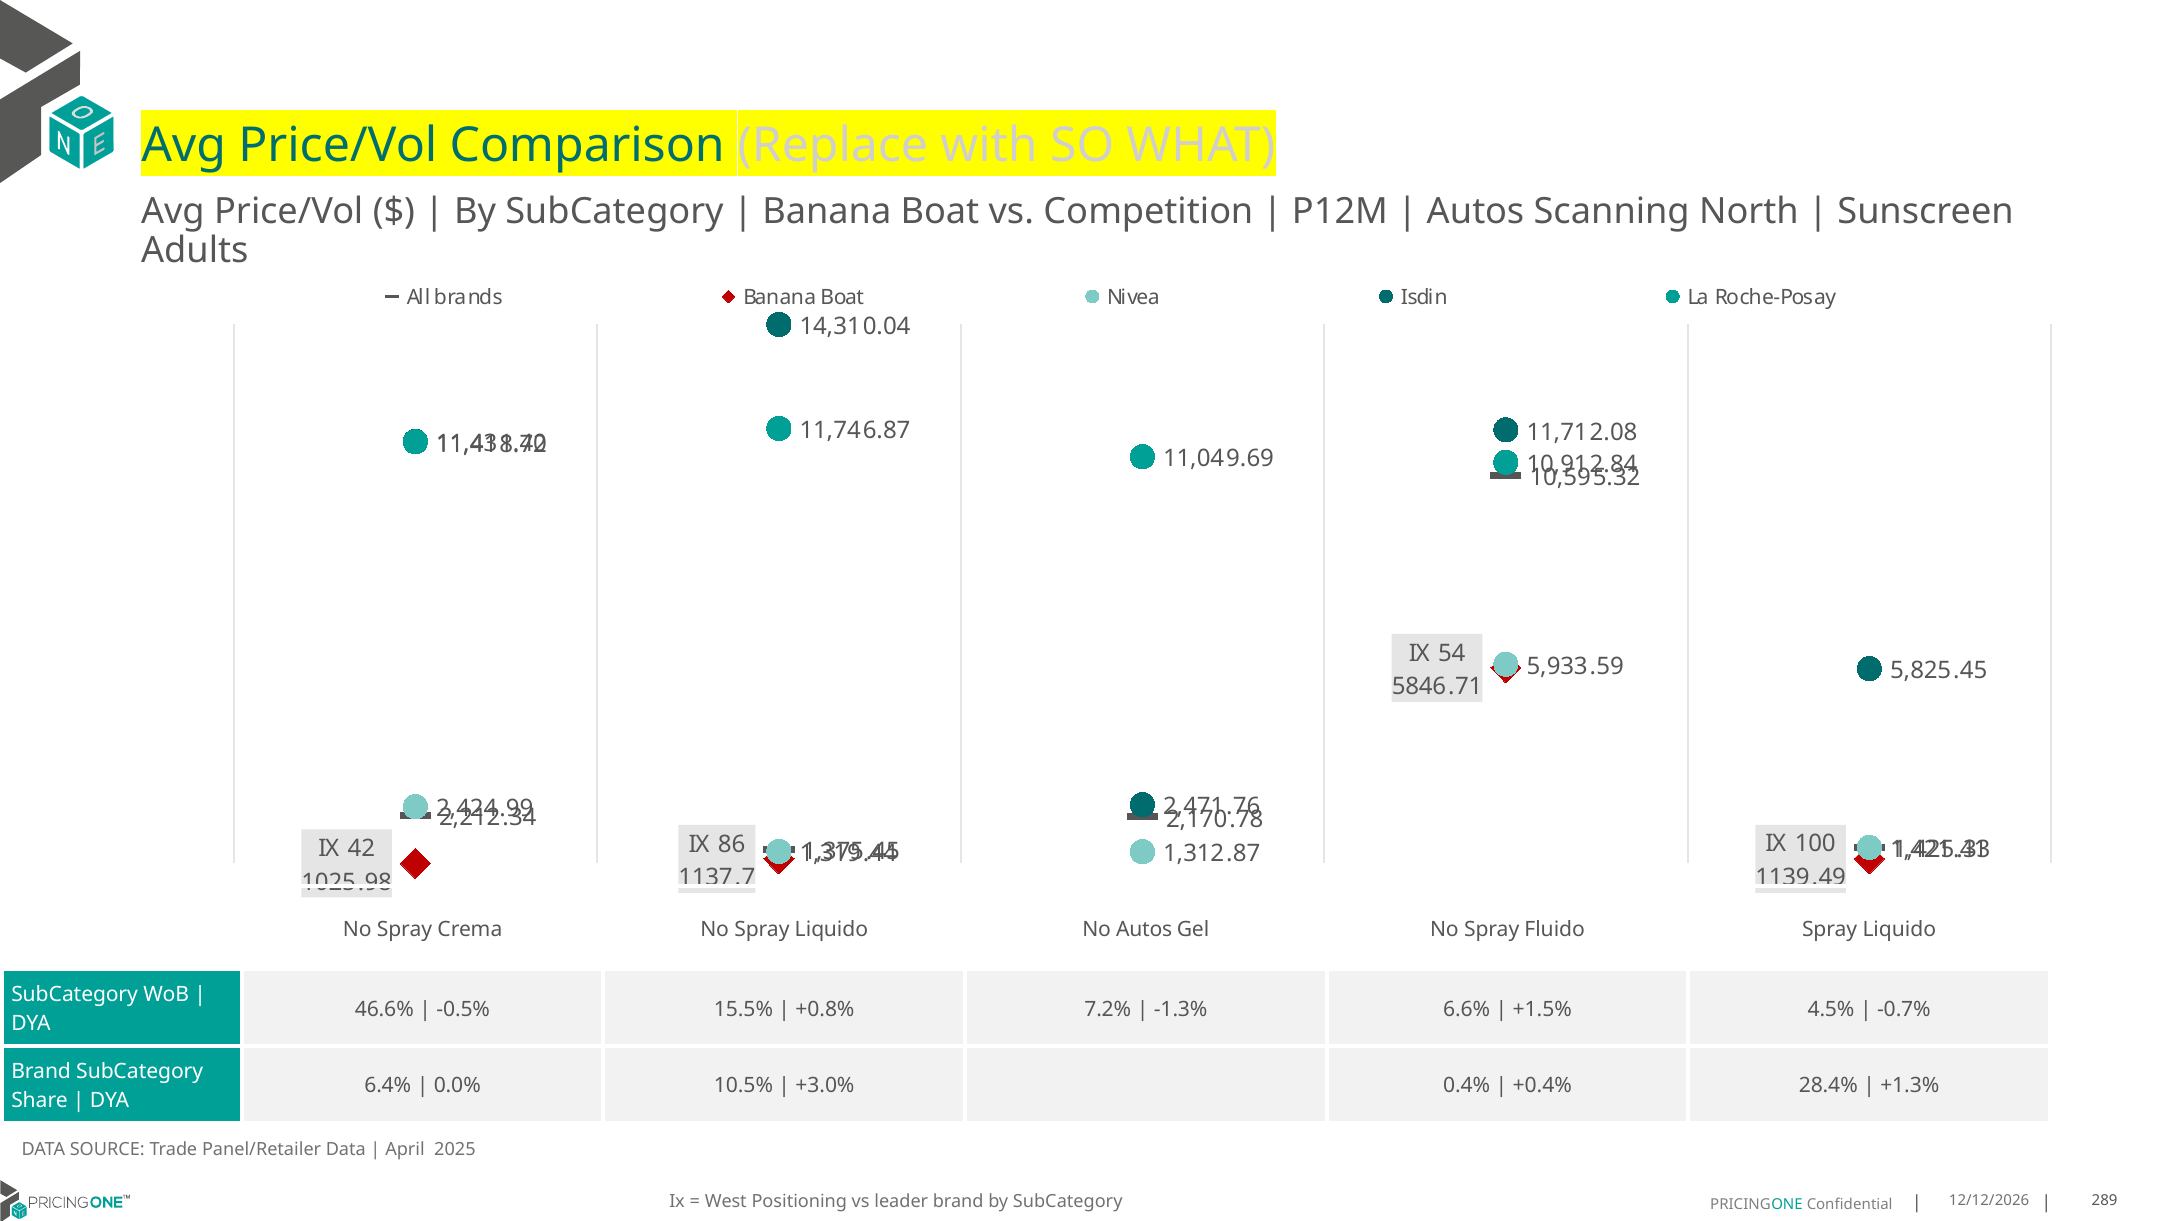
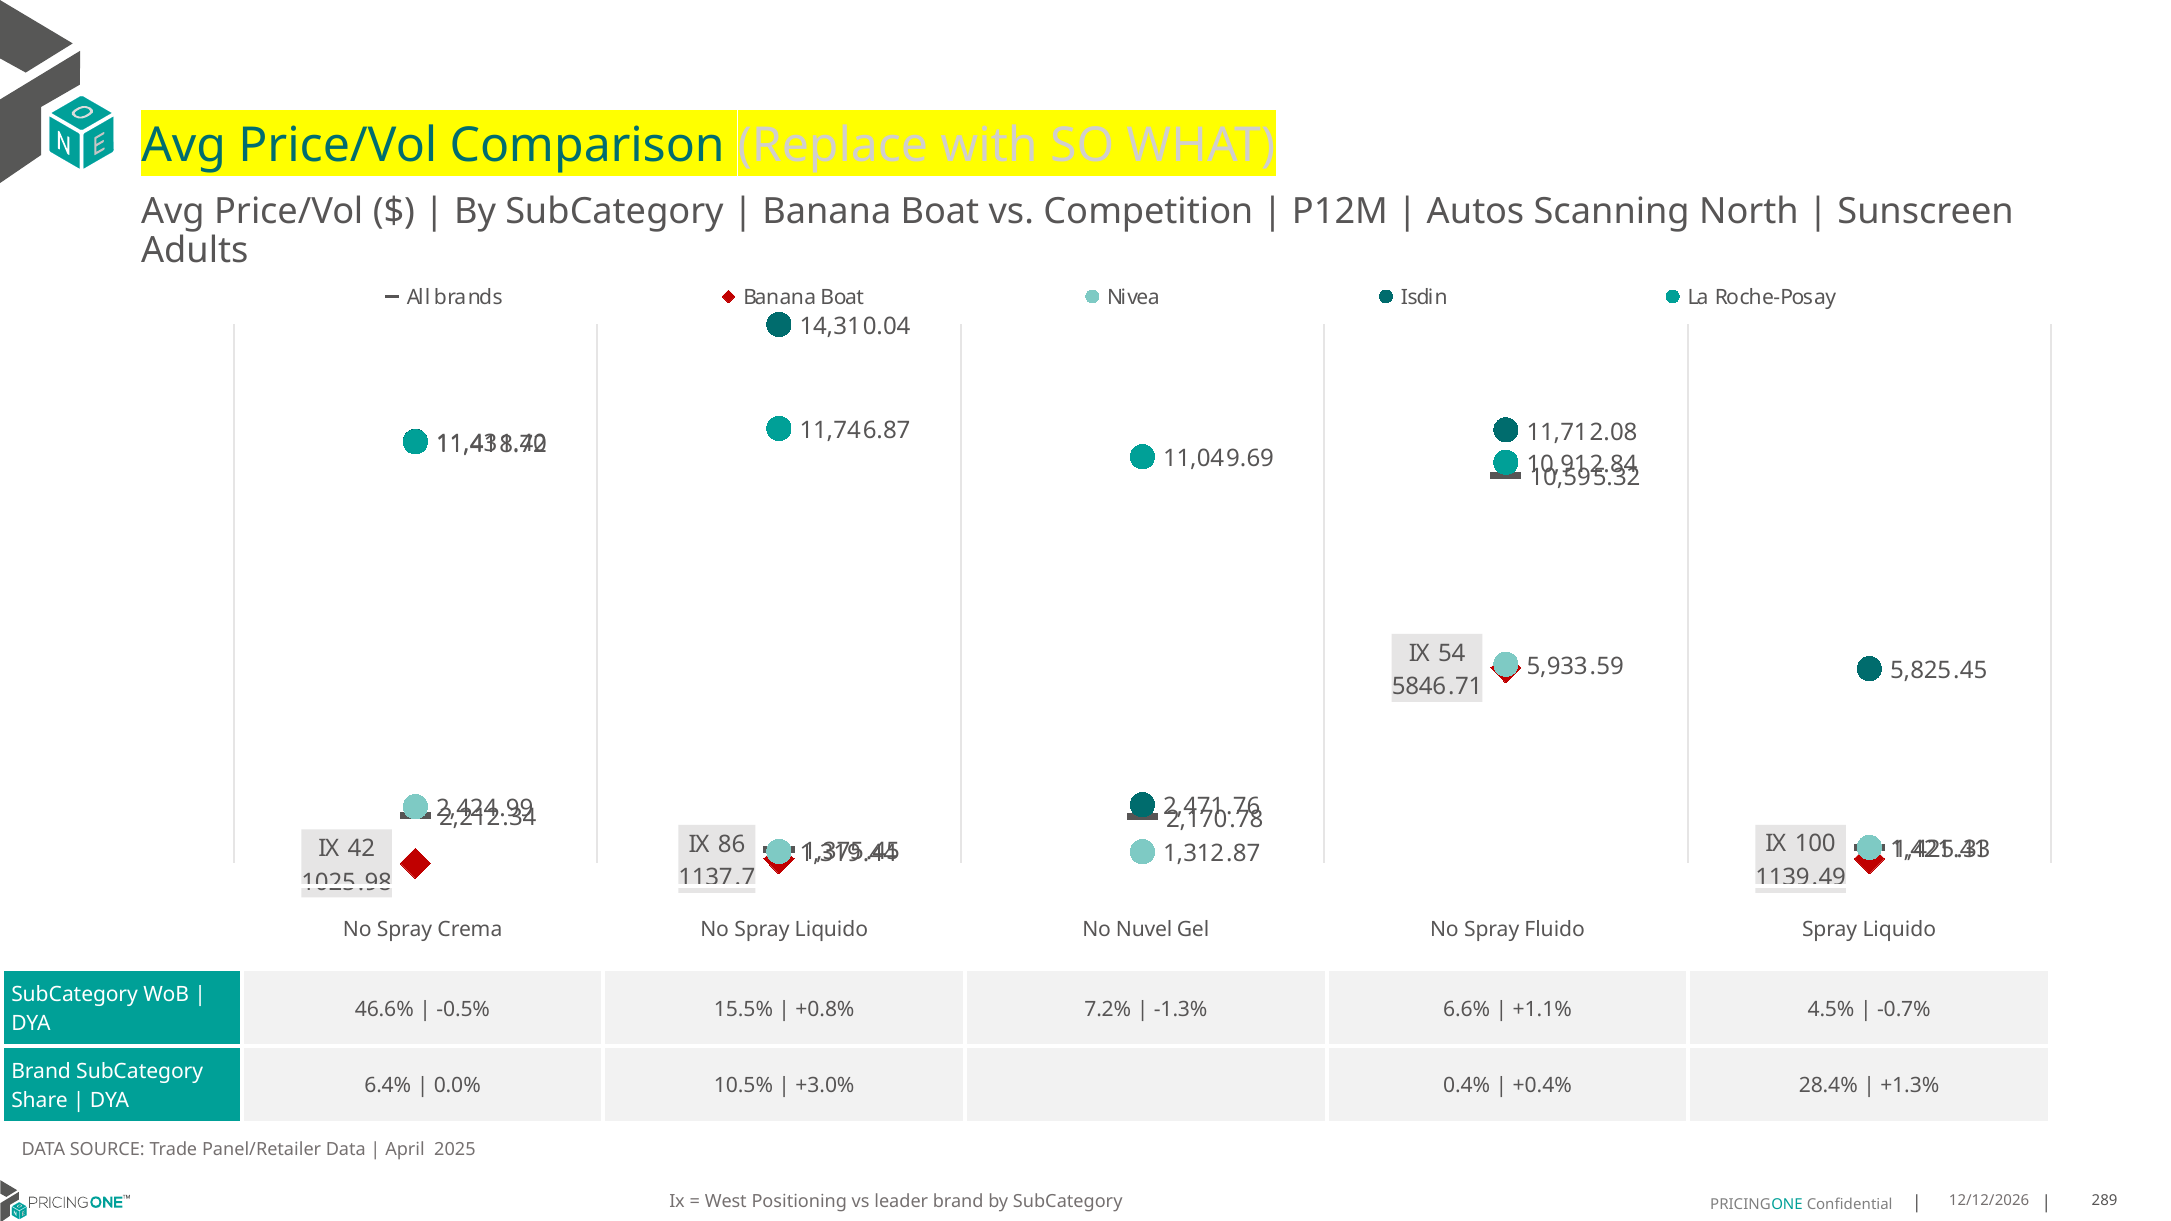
No Autos: Autos -> Nuvel (1144, 929)
+1.5%: +1.5% -> +1.1% (1542, 1009)
